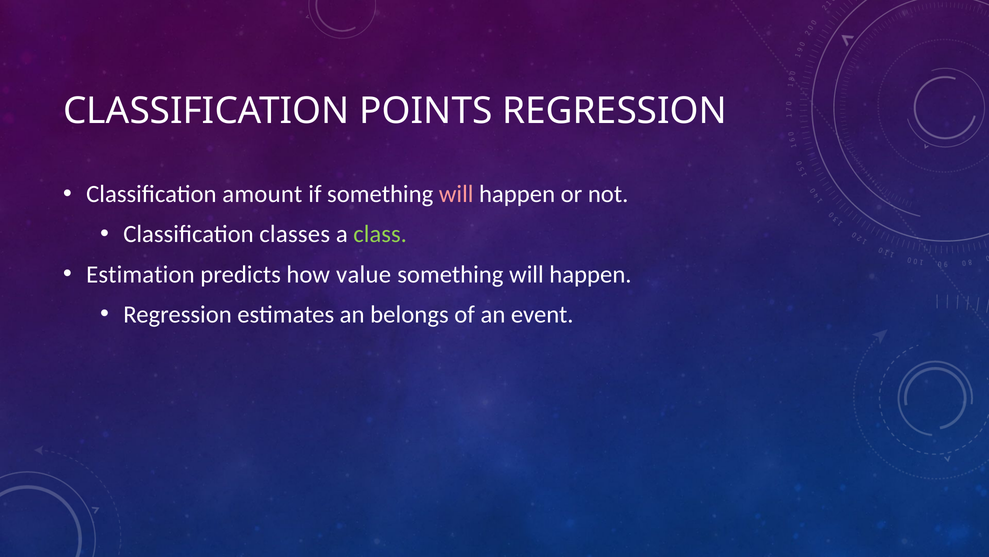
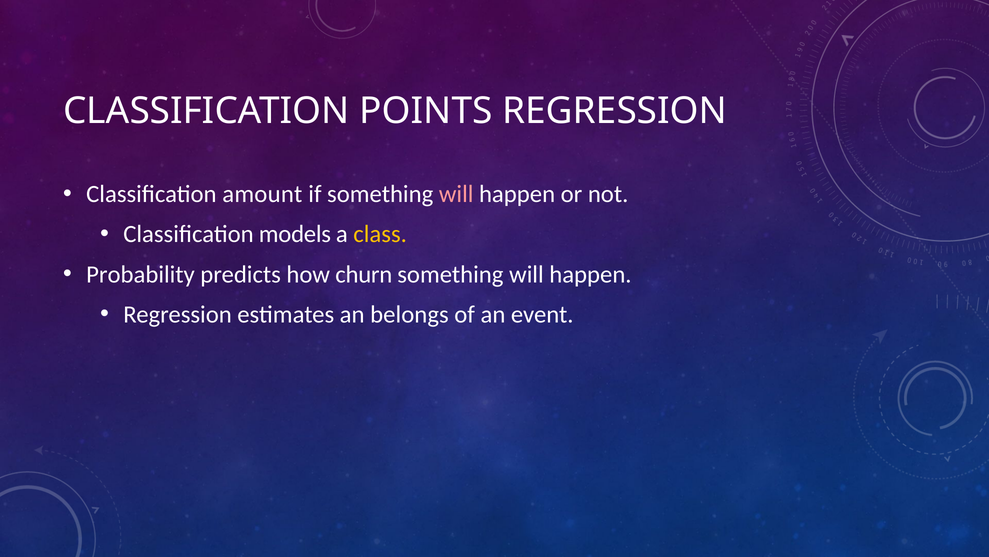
classes: classes -> models (295, 234)
class colour: light green -> yellow (380, 234)
Estimation: Estimation -> Probability (140, 274)
value: value -> churn (364, 274)
